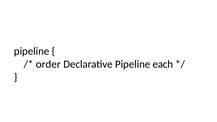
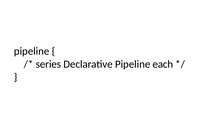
order: order -> series (48, 64)
